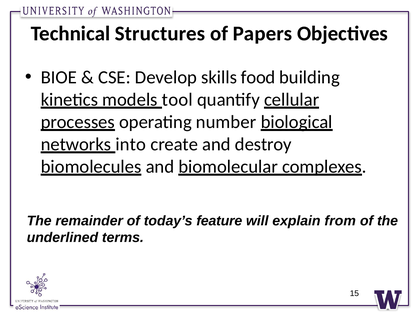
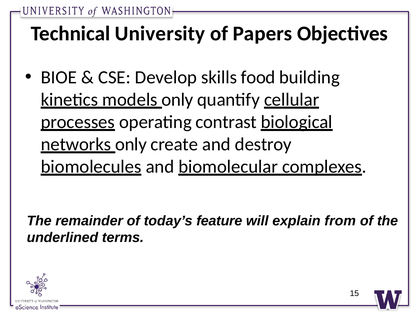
Structures: Structures -> University (160, 34)
tool: tool -> only (177, 100)
number: number -> contrast (226, 122)
into: into -> only (131, 144)
